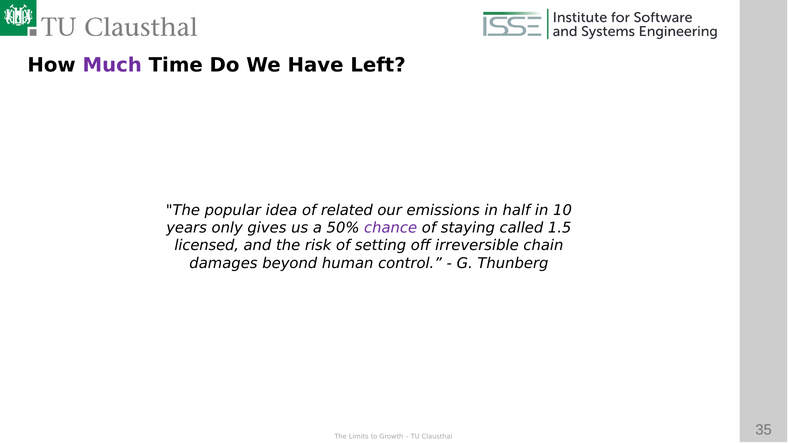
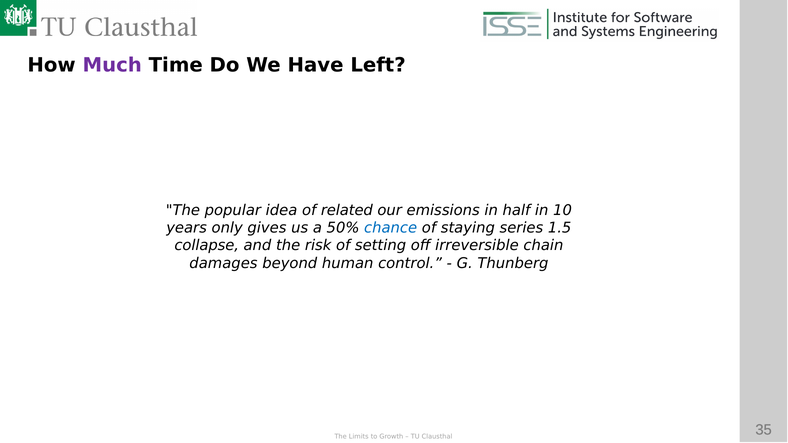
chance colour: purple -> blue (391, 228)
called: called -> series (521, 228)
licensed: licensed -> collapse (207, 246)
